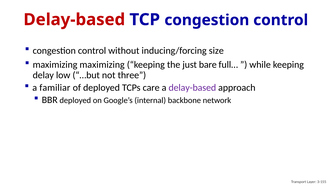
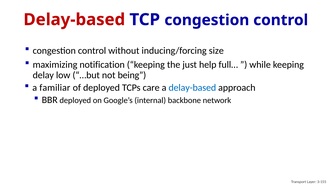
maximizing maximizing: maximizing -> notification (102, 65)
bare: bare -> help (208, 65)
three: three -> being (132, 75)
delay-based colour: purple -> blue (192, 88)
